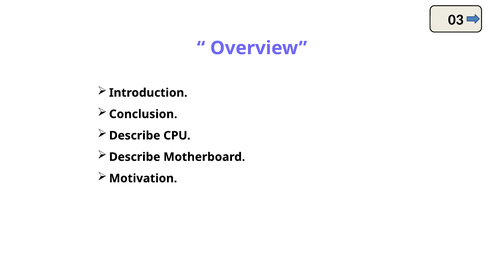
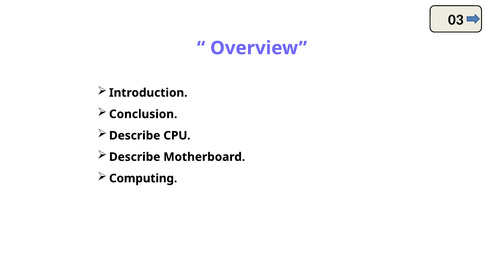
Motivation: Motivation -> Computing (143, 178)
